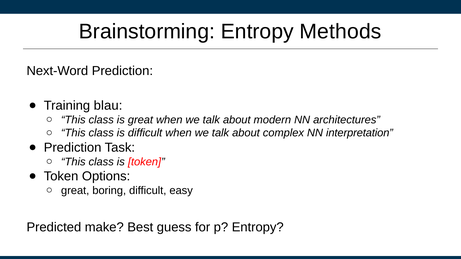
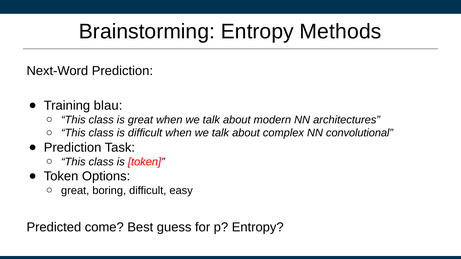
interpretation: interpretation -> convolutional (360, 133)
make: make -> come (104, 228)
